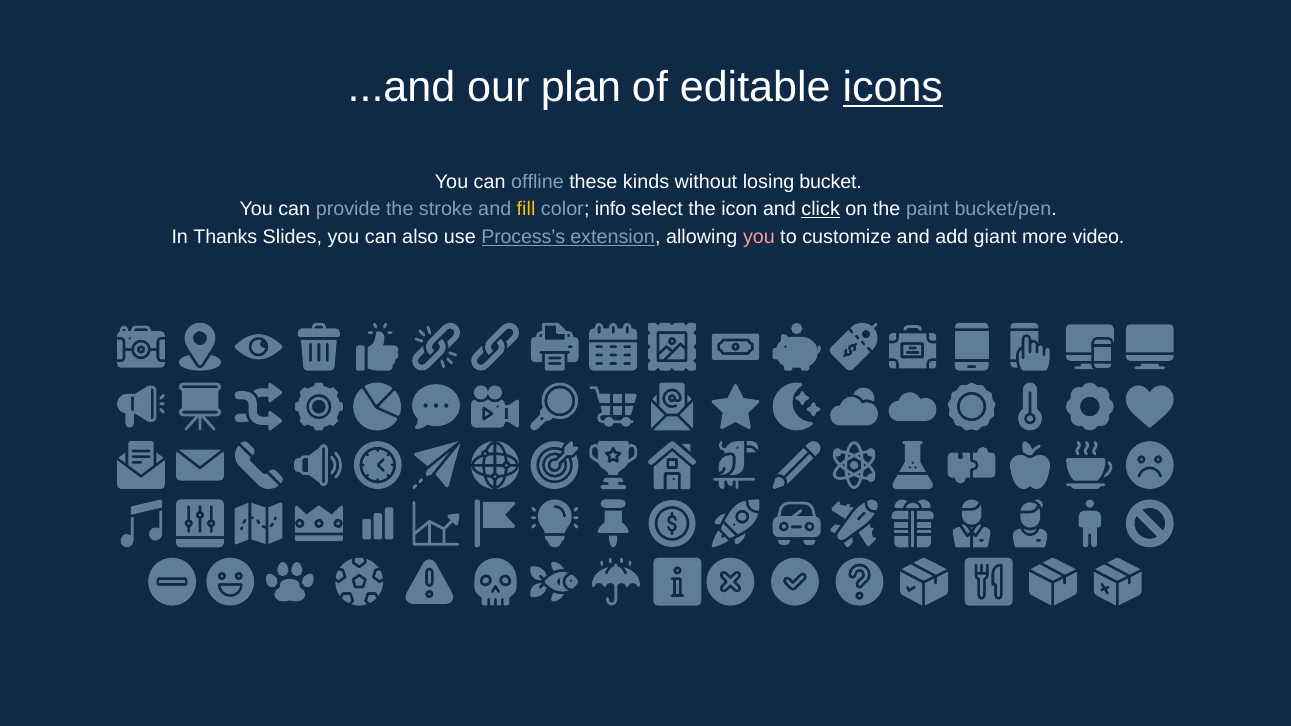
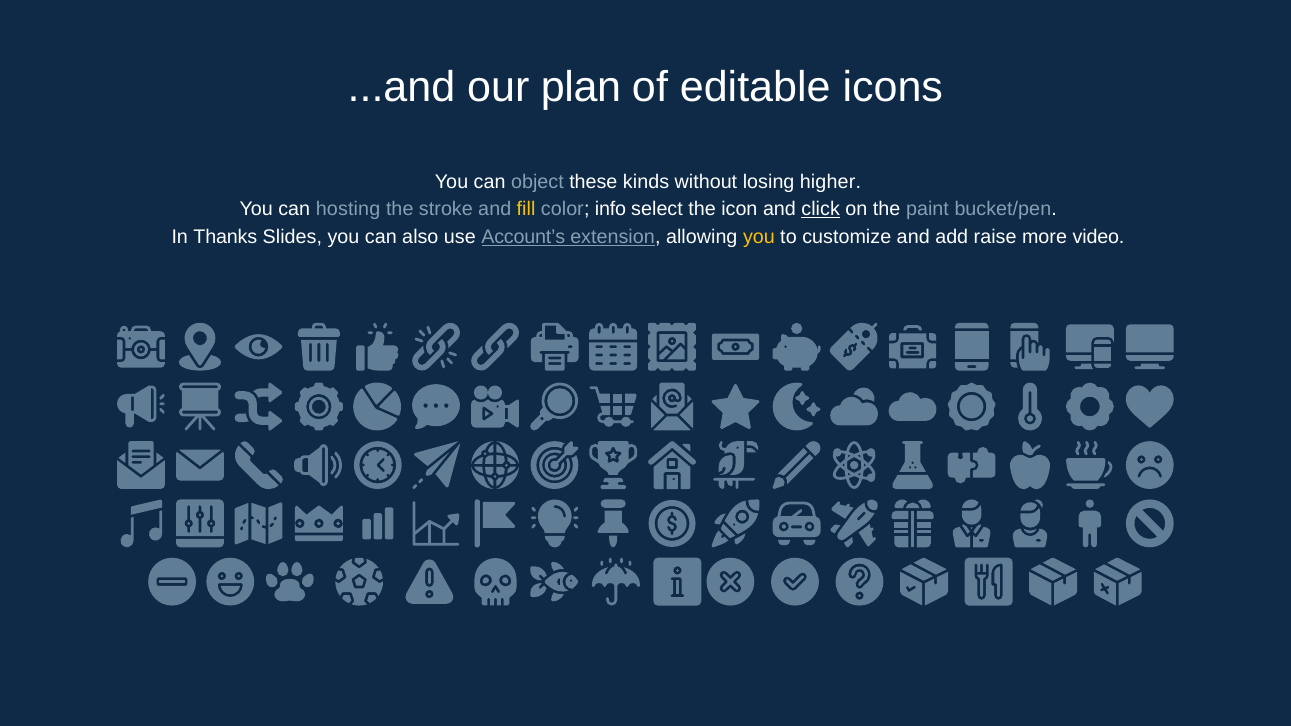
icons underline: present -> none (893, 87)
offline: offline -> object (537, 182)
bucket: bucket -> higher (830, 182)
provide: provide -> hosting (348, 209)
Process’s: Process’s -> Account’s (523, 237)
you colour: pink -> yellow (759, 237)
giant: giant -> raise (995, 237)
